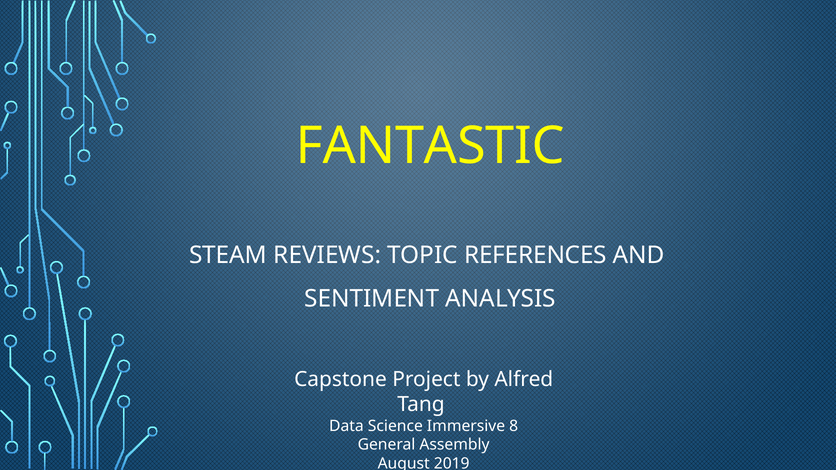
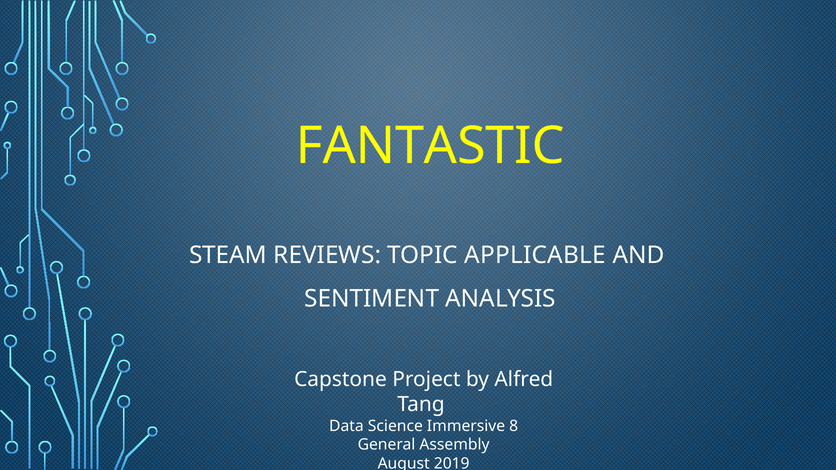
REFERENCES: REFERENCES -> APPLICABLE (535, 255)
